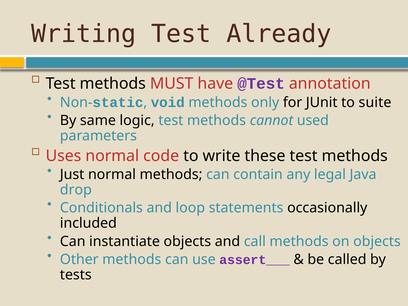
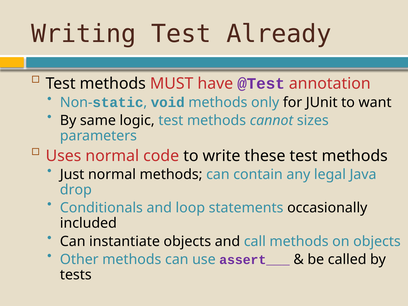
suite: suite -> want (375, 102)
used: used -> sizes (313, 121)
